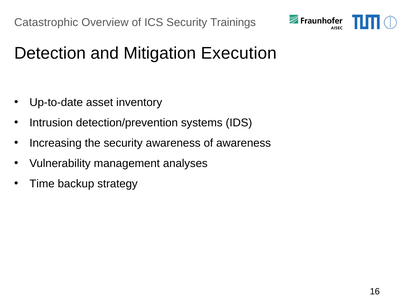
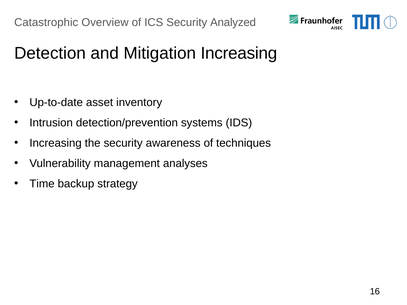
Trainings: Trainings -> Analyzed (233, 22)
Mitigation Execution: Execution -> Increasing (239, 53)
of awareness: awareness -> techniques (244, 143)
